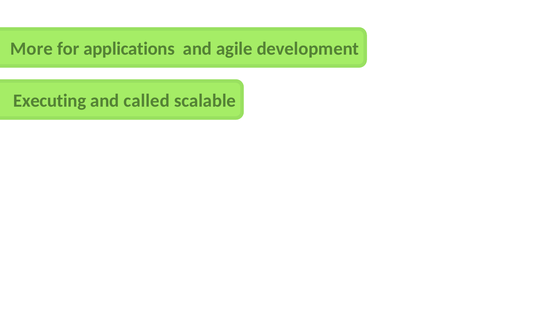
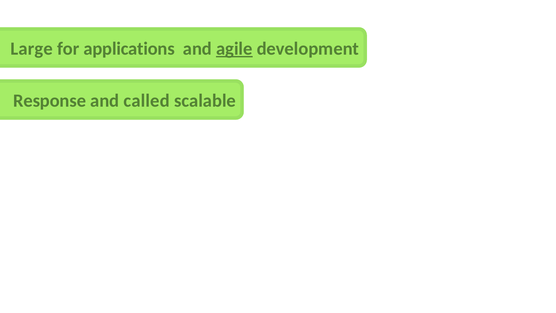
More: More -> Large (32, 49)
agile underline: none -> present (234, 49)
Executing: Executing -> Response (50, 101)
